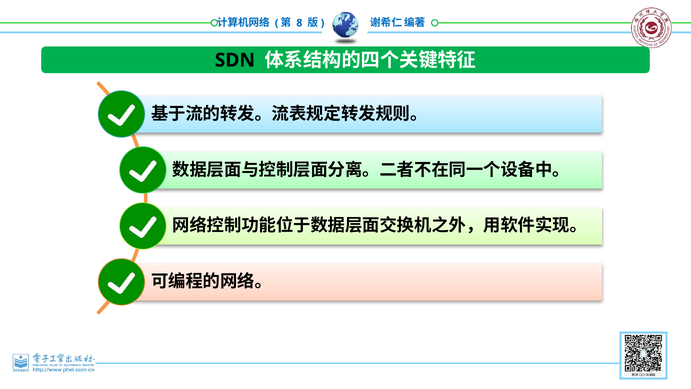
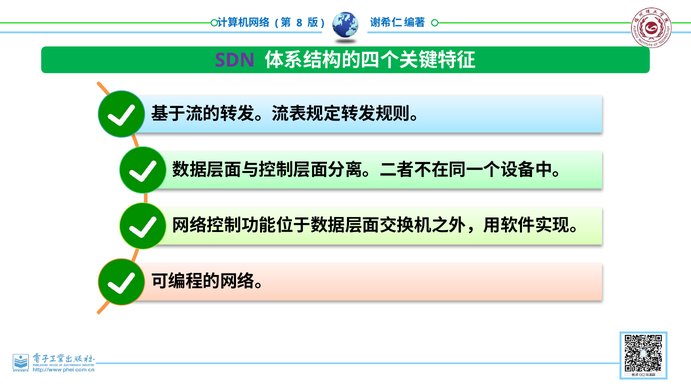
SDN colour: black -> purple (235, 60)
